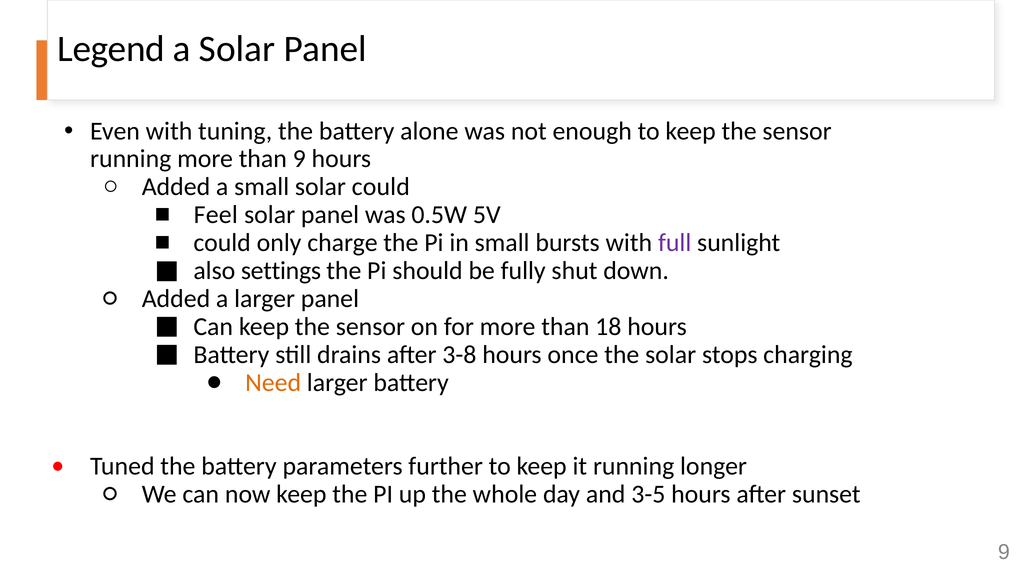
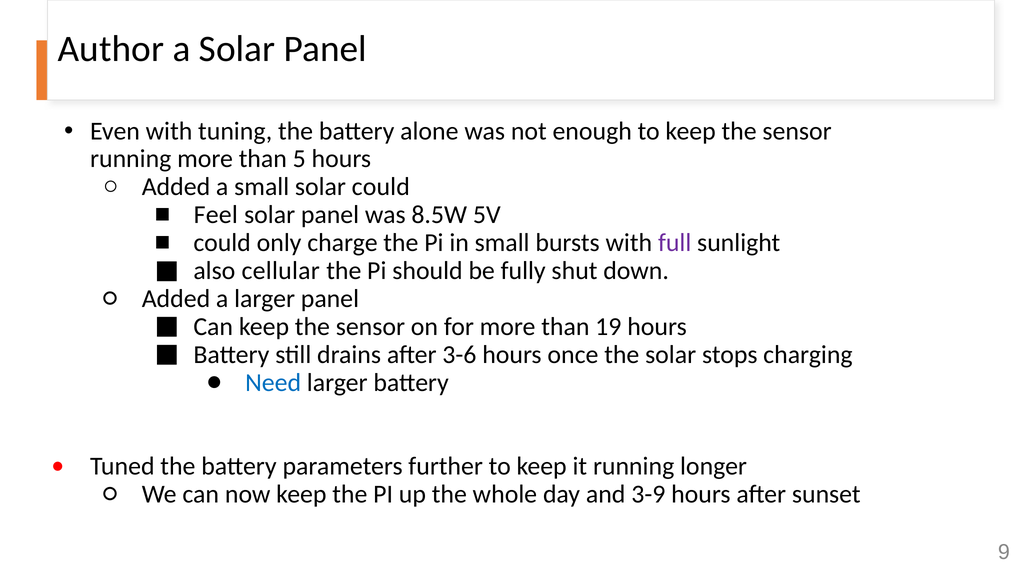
Legend: Legend -> Author (111, 49)
than 9: 9 -> 5 (299, 159)
0.5W: 0.5W -> 8.5W (439, 215)
settings: settings -> cellular (281, 271)
18: 18 -> 19 (608, 326)
3-8: 3-8 -> 3-6 (459, 354)
Need colour: orange -> blue (273, 382)
3-5: 3-5 -> 3-9 (648, 494)
